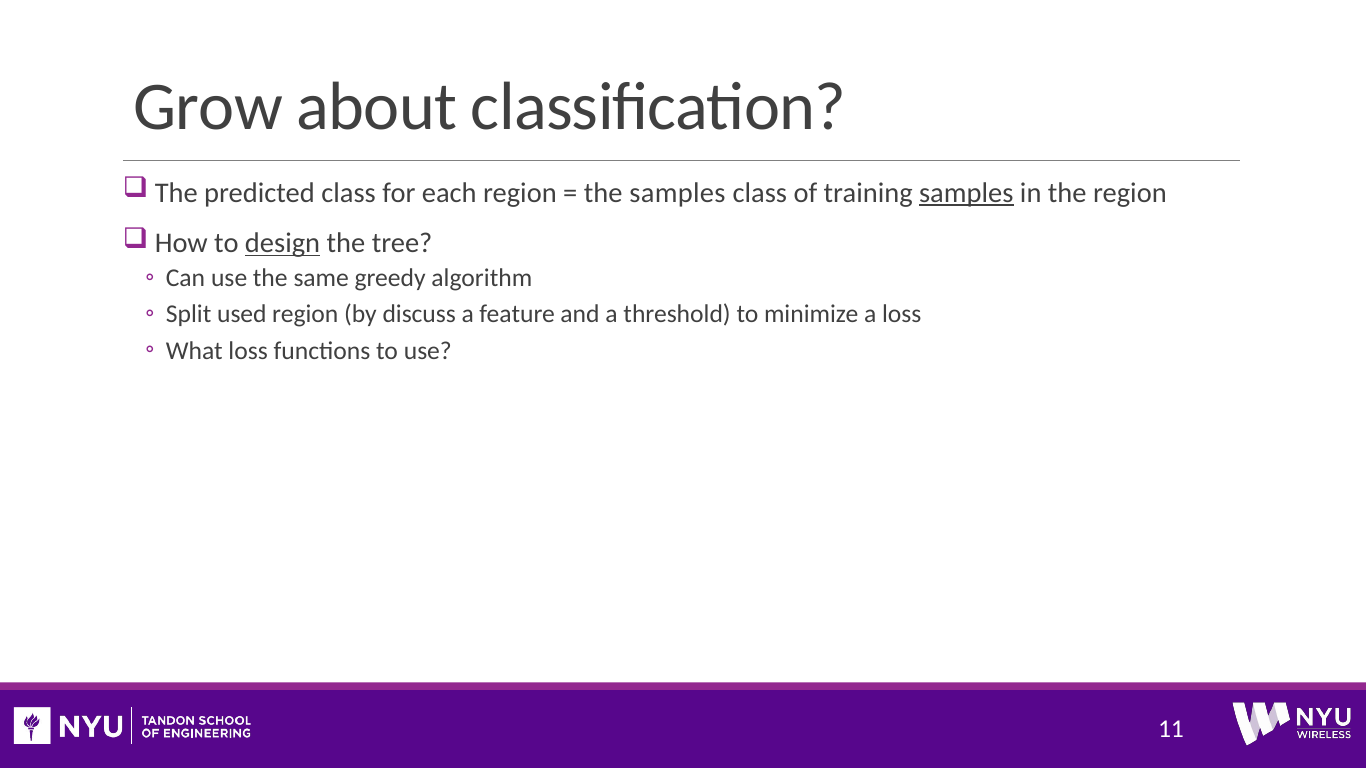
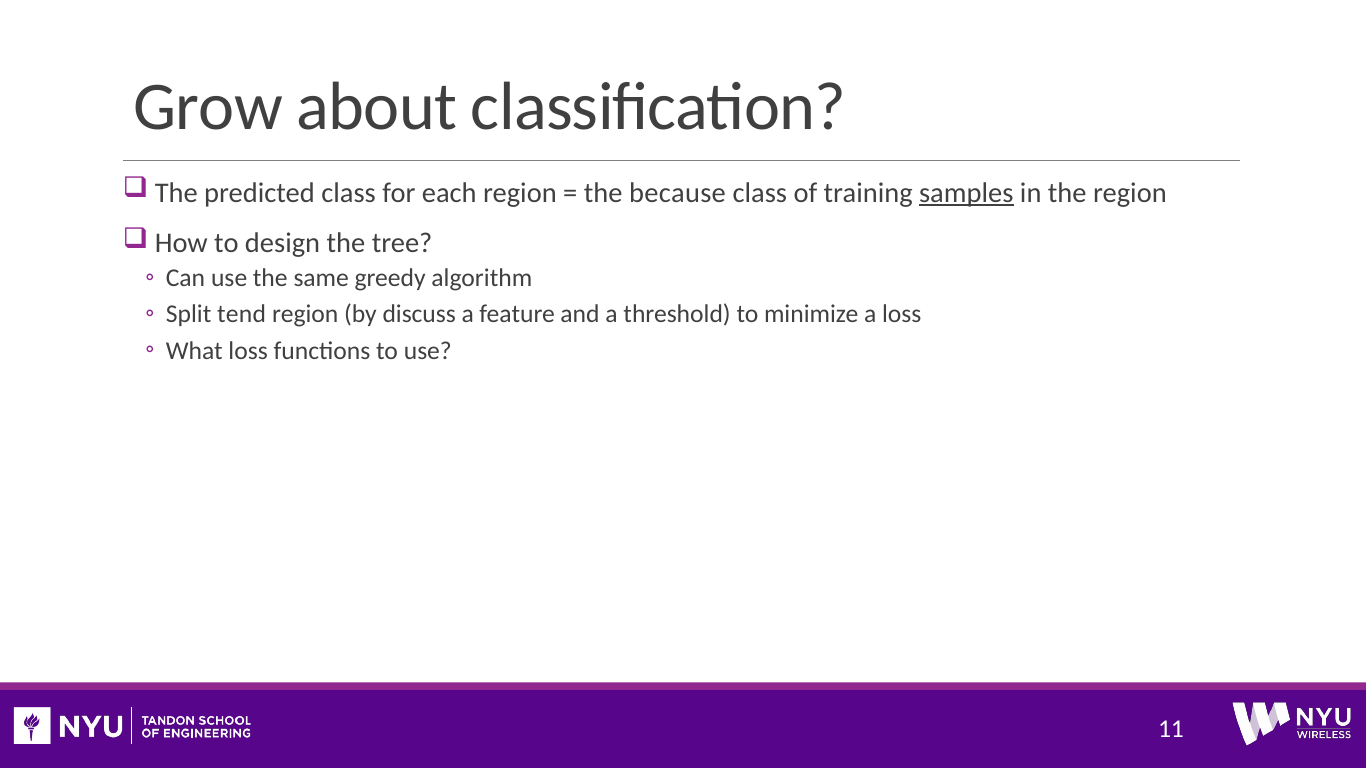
the samples: samples -> because (677, 193)
design underline: present -> none (283, 243)
used: used -> tend (242, 315)
